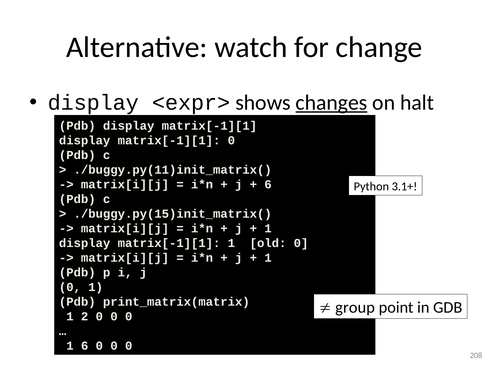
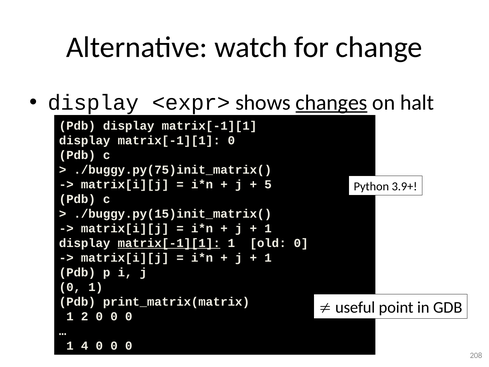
./buggy.py(11)init_matrix(: ./buggy.py(11)init_matrix( -> ./buggy.py(75)init_matrix( (173, 170)
6: 6 -> 5 (268, 184)
3.1+: 3.1+ -> 3.9+ (404, 186)
matrix[-1][1 underline: none -> present (169, 243)
group: group -> useful (355, 307)
1 6: 6 -> 4 (85, 346)
